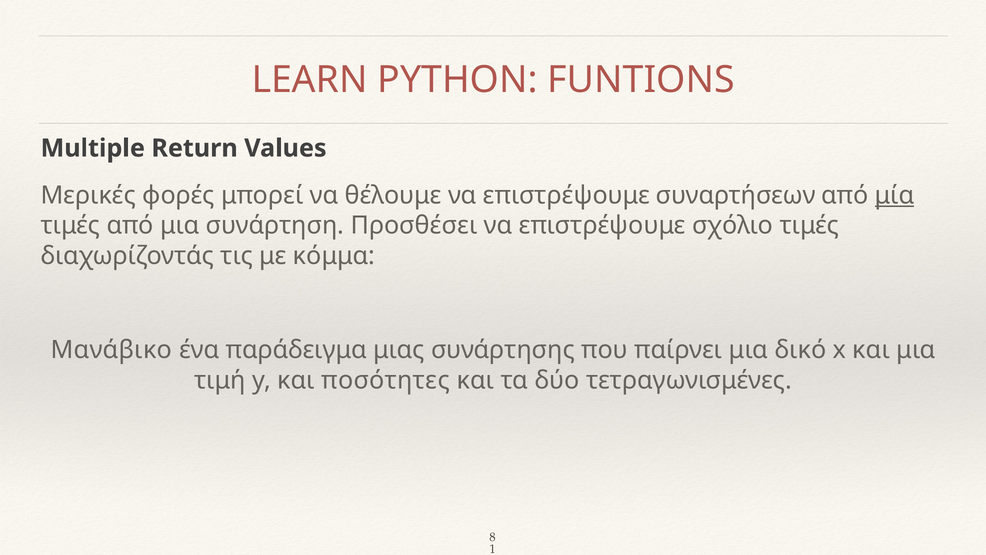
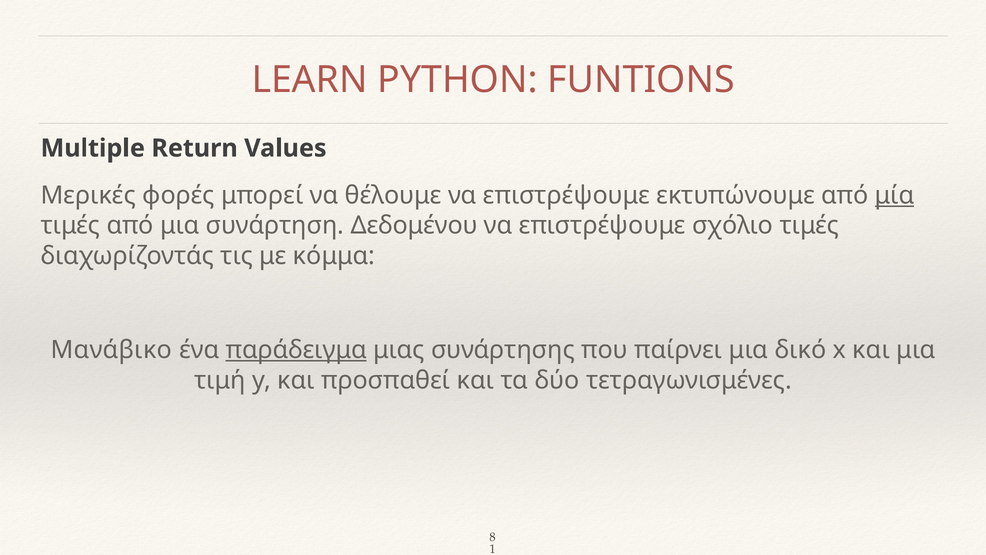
συναρτήσεων: συναρτήσεων -> εκτυπώνουμε (736, 195)
Προσθέσει: Προσθέσει -> Δεδομένου (414, 225)
παράδειγμα underline: none -> present (296, 350)
ποσότητες: ποσότητες -> προσπαθεί (386, 380)
